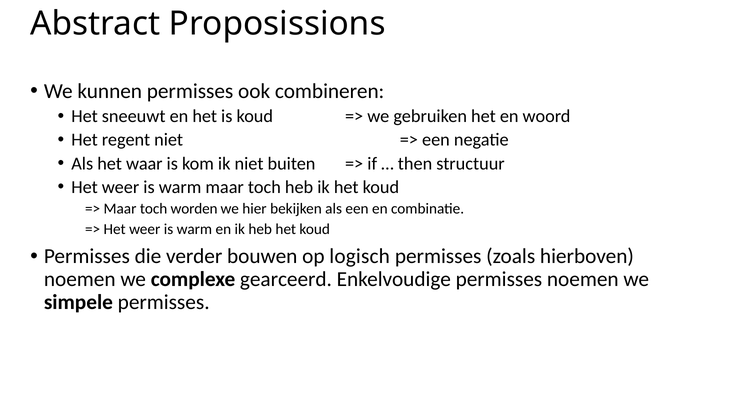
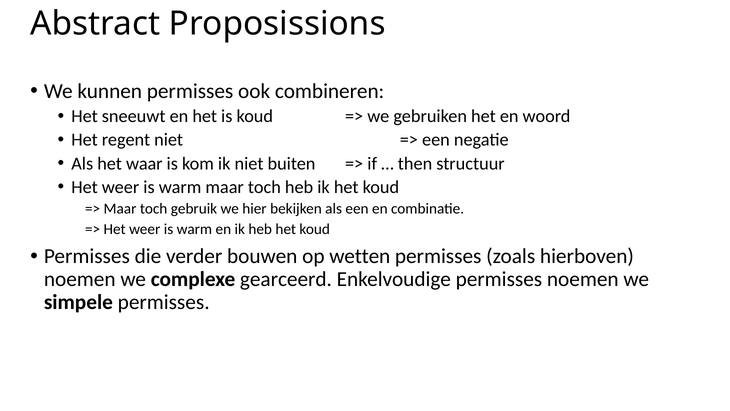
worden: worden -> gebruik (194, 209)
logisch: logisch -> wetten (360, 256)
